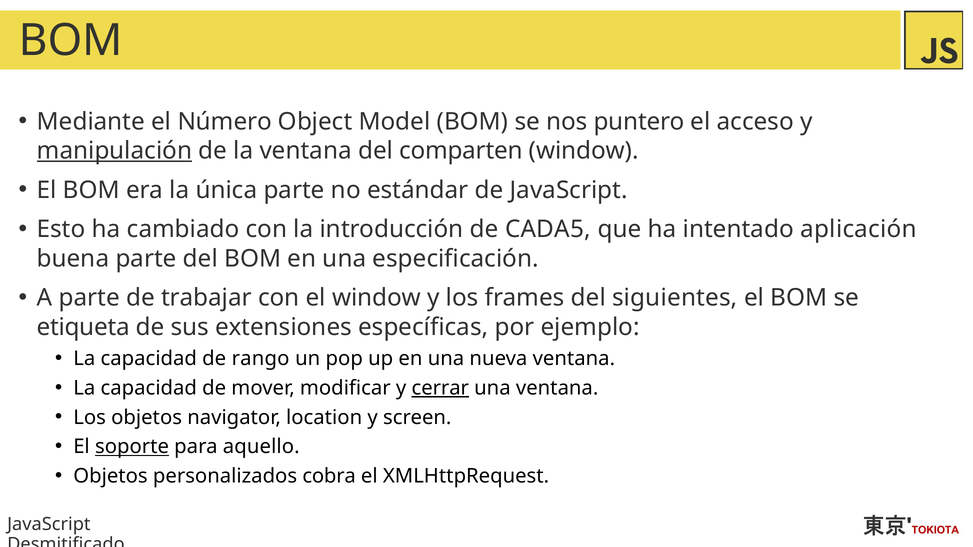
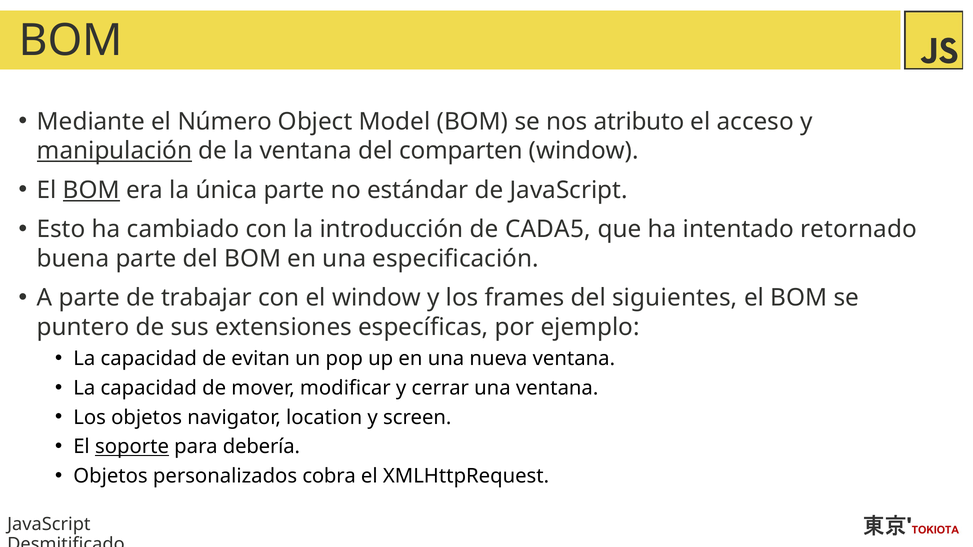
puntero: puntero -> atributo (639, 122)
BOM underline: none -> present (91, 190)
aplicación: aplicación -> retornado (859, 230)
etiqueta: etiqueta -> puntero (83, 327)
rango: rango -> evitan (261, 359)
cerrar underline: present -> none (440, 388)
aquello: aquello -> debería (261, 447)
